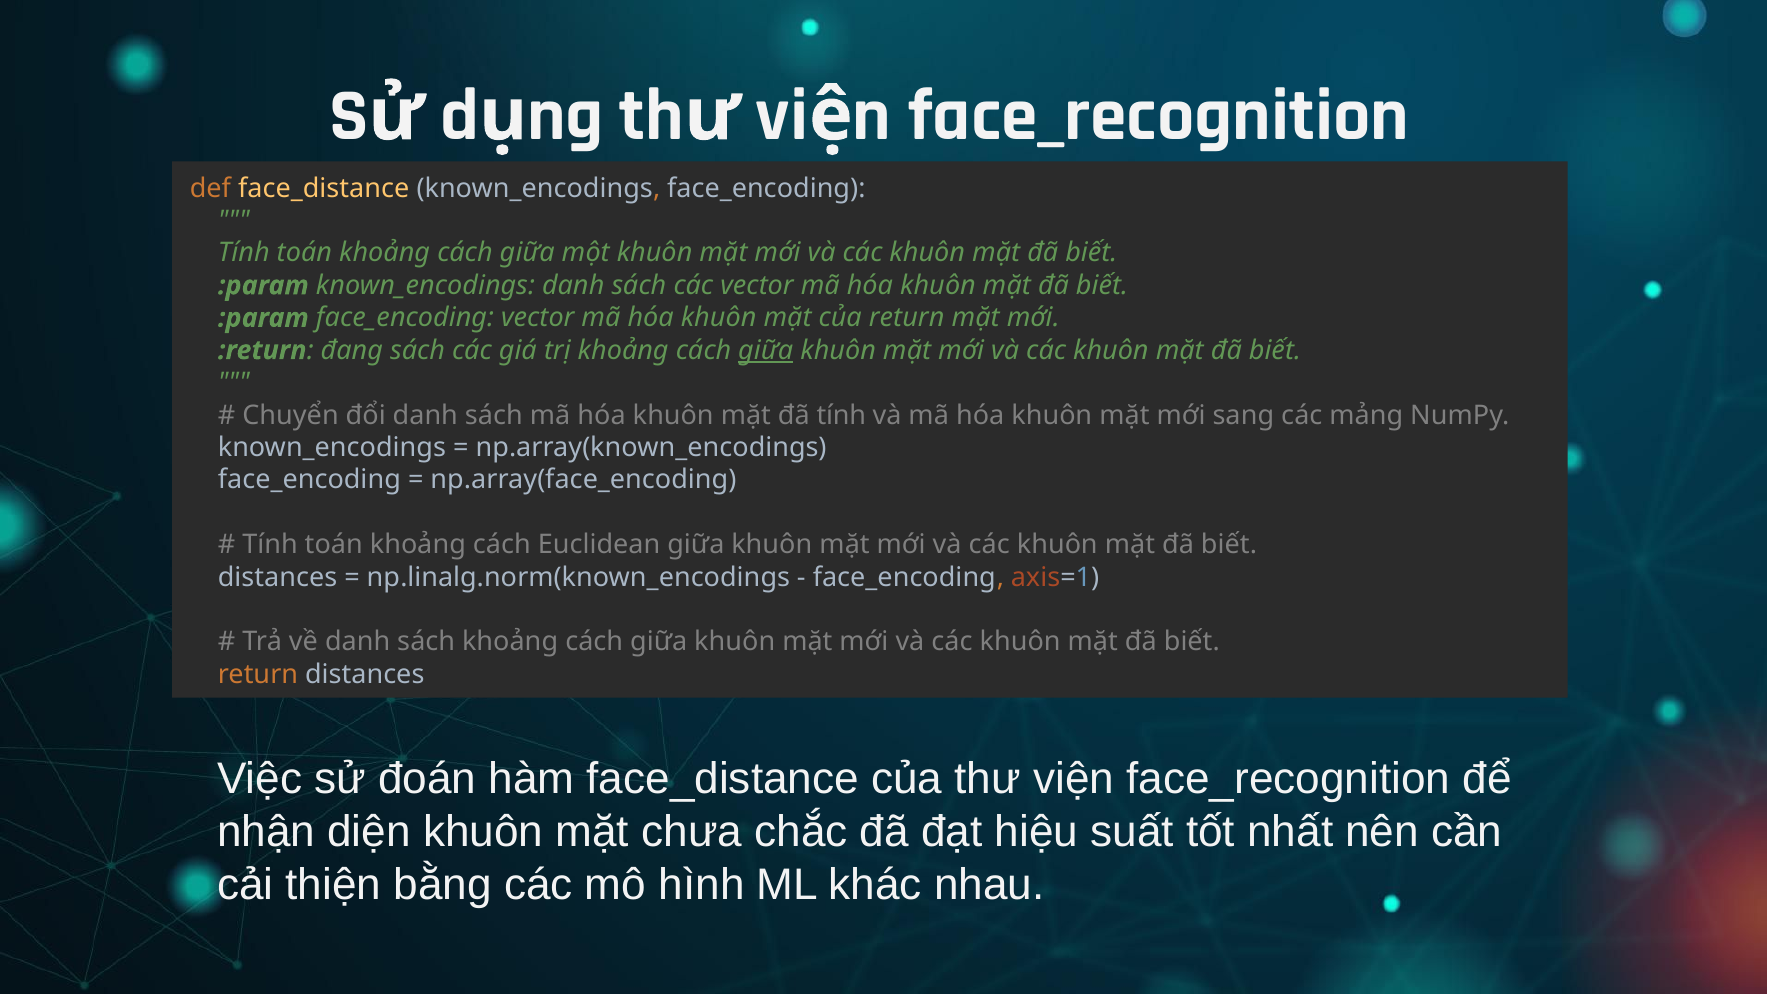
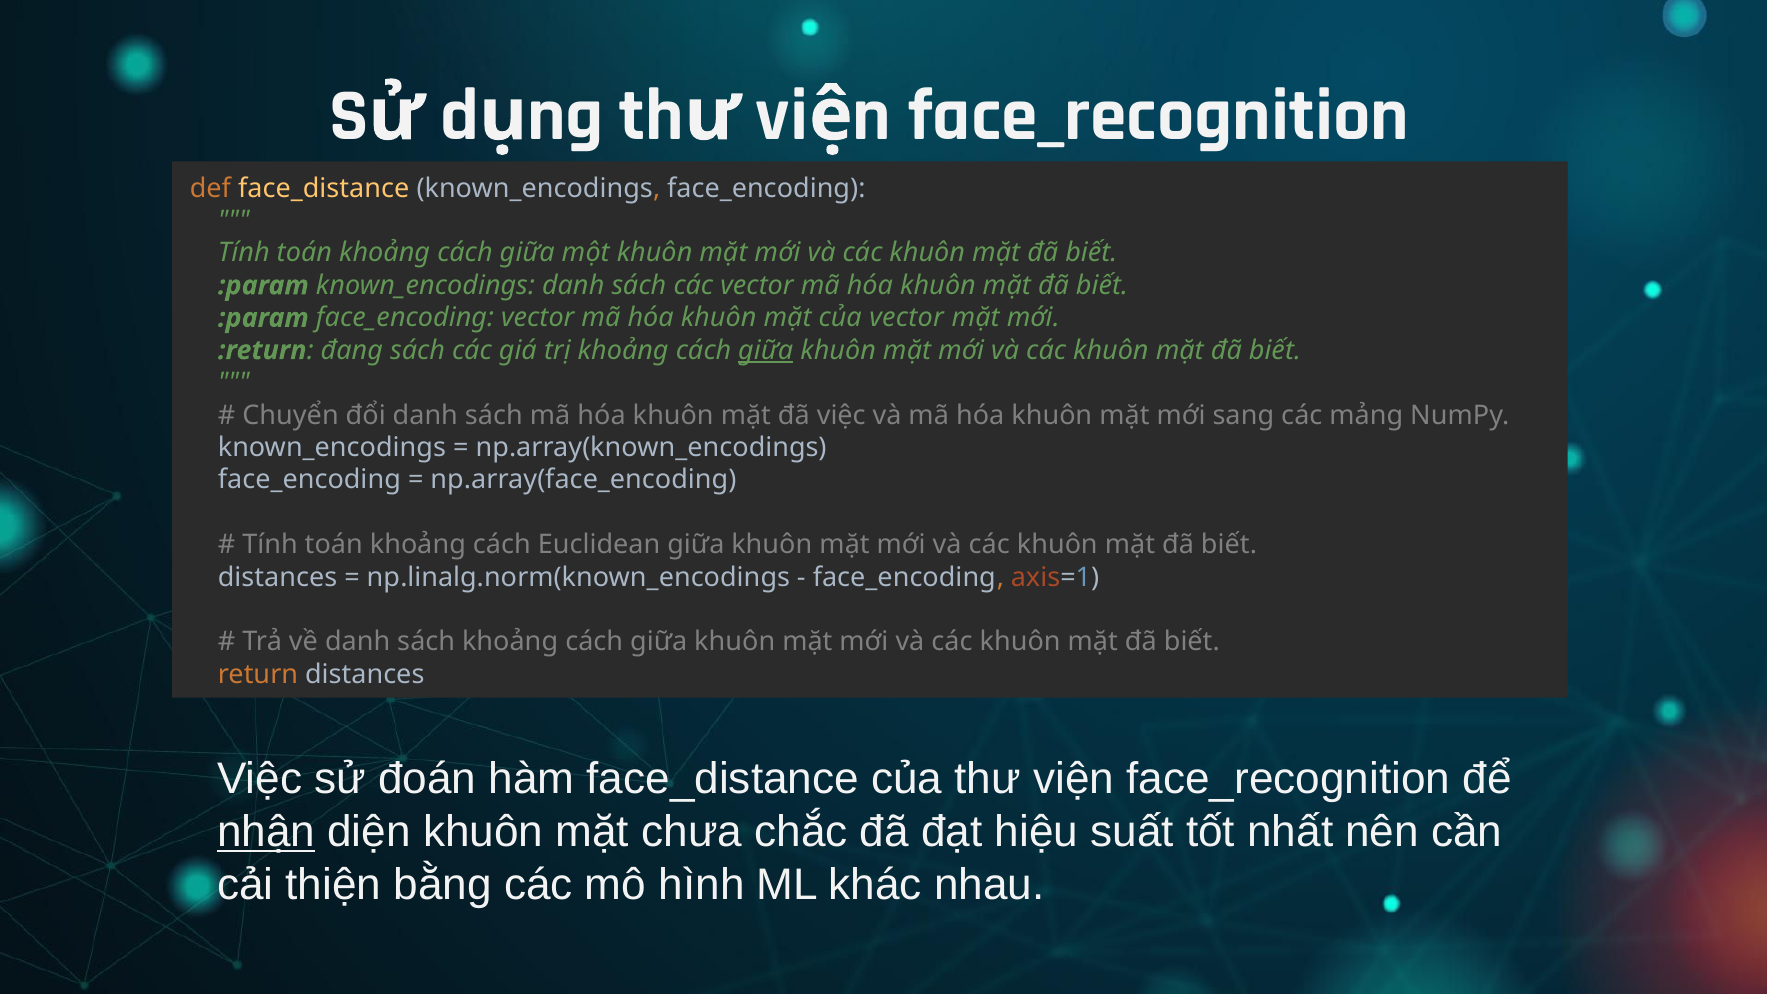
của return: return -> vector (907, 318)
đã tính: tính -> việc (841, 415)
nhận underline: none -> present (266, 832)
